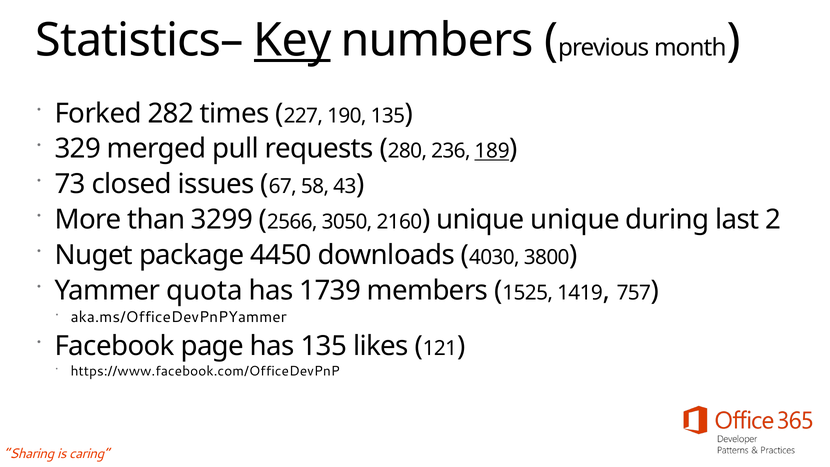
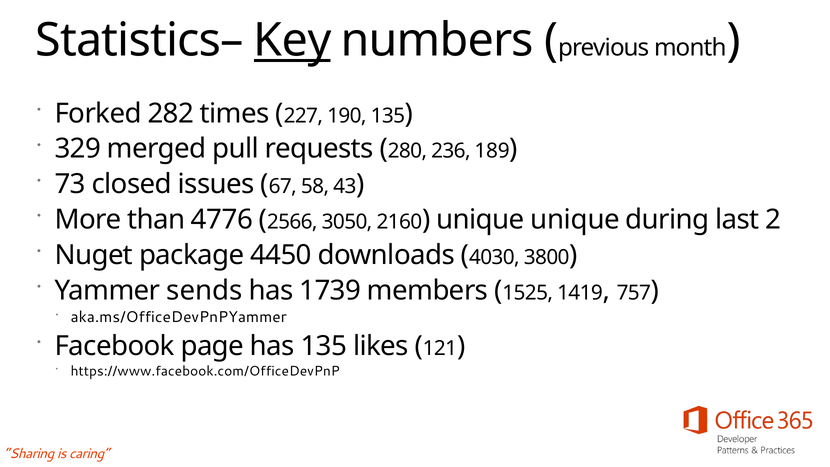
189 underline: present -> none (492, 151)
3299: 3299 -> 4776 (222, 220)
quota: quota -> sends (205, 291)
